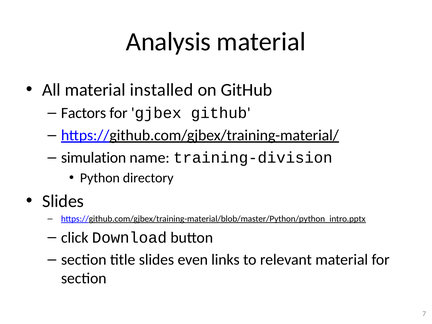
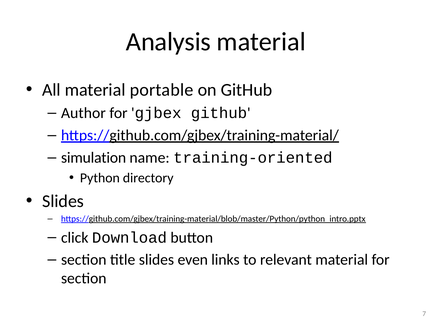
installed: installed -> portable (162, 90)
Factors: Factors -> Author (83, 113)
training-division: training-division -> training-oriented (253, 158)
